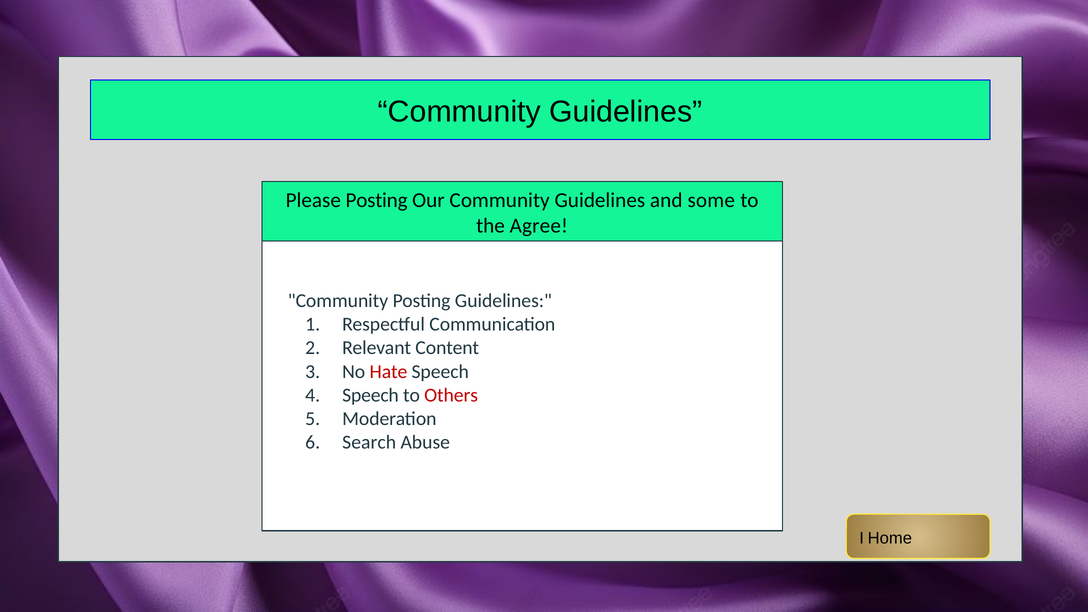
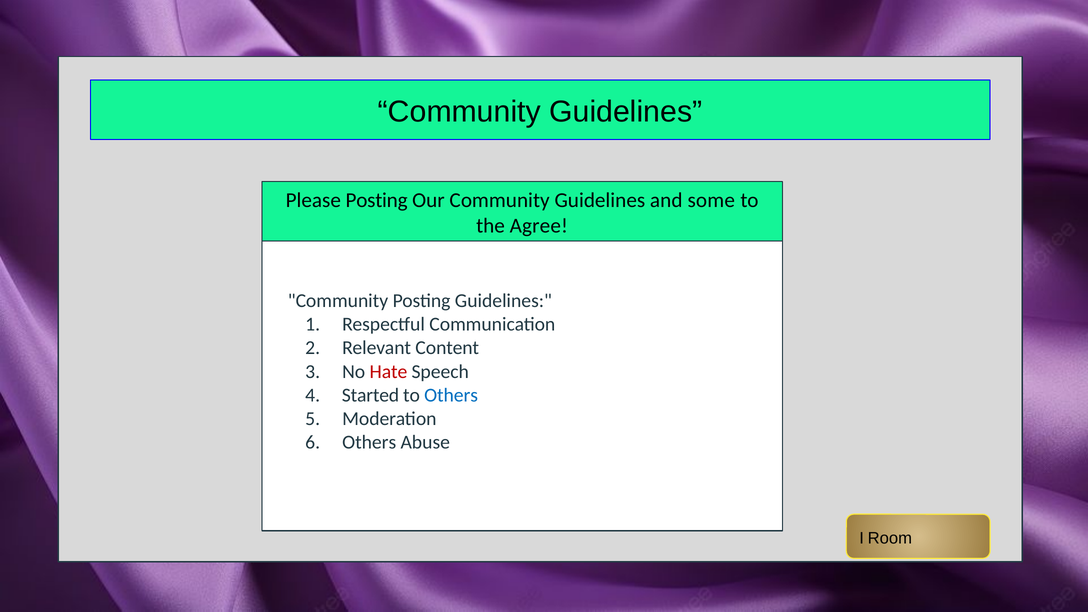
Speech: Speech -> Started (371, 395)
Others colour: red -> blue (451, 395)
Search: Search -> Others (369, 442)
Home: Home -> Room (890, 538)
